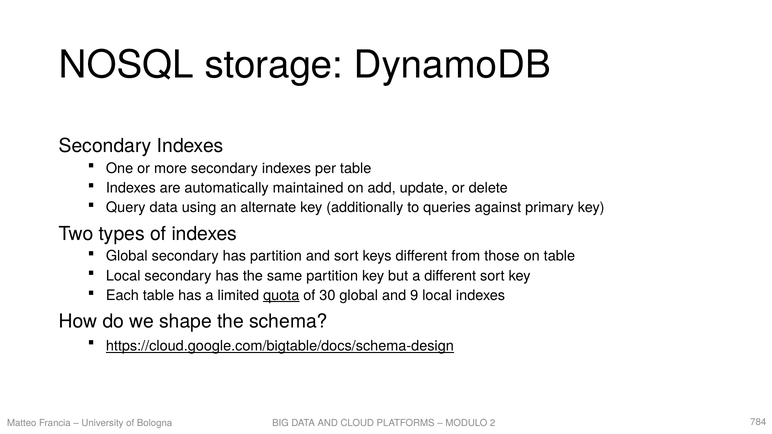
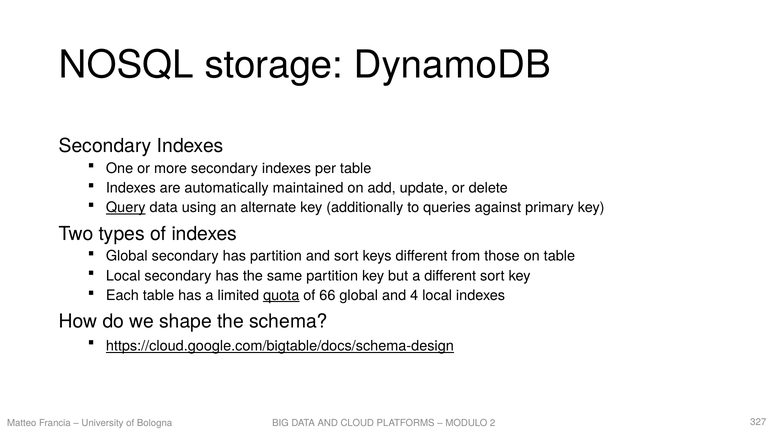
Query underline: none -> present (126, 208)
30: 30 -> 66 (327, 296)
9: 9 -> 4 (414, 296)
784: 784 -> 327 (758, 422)
